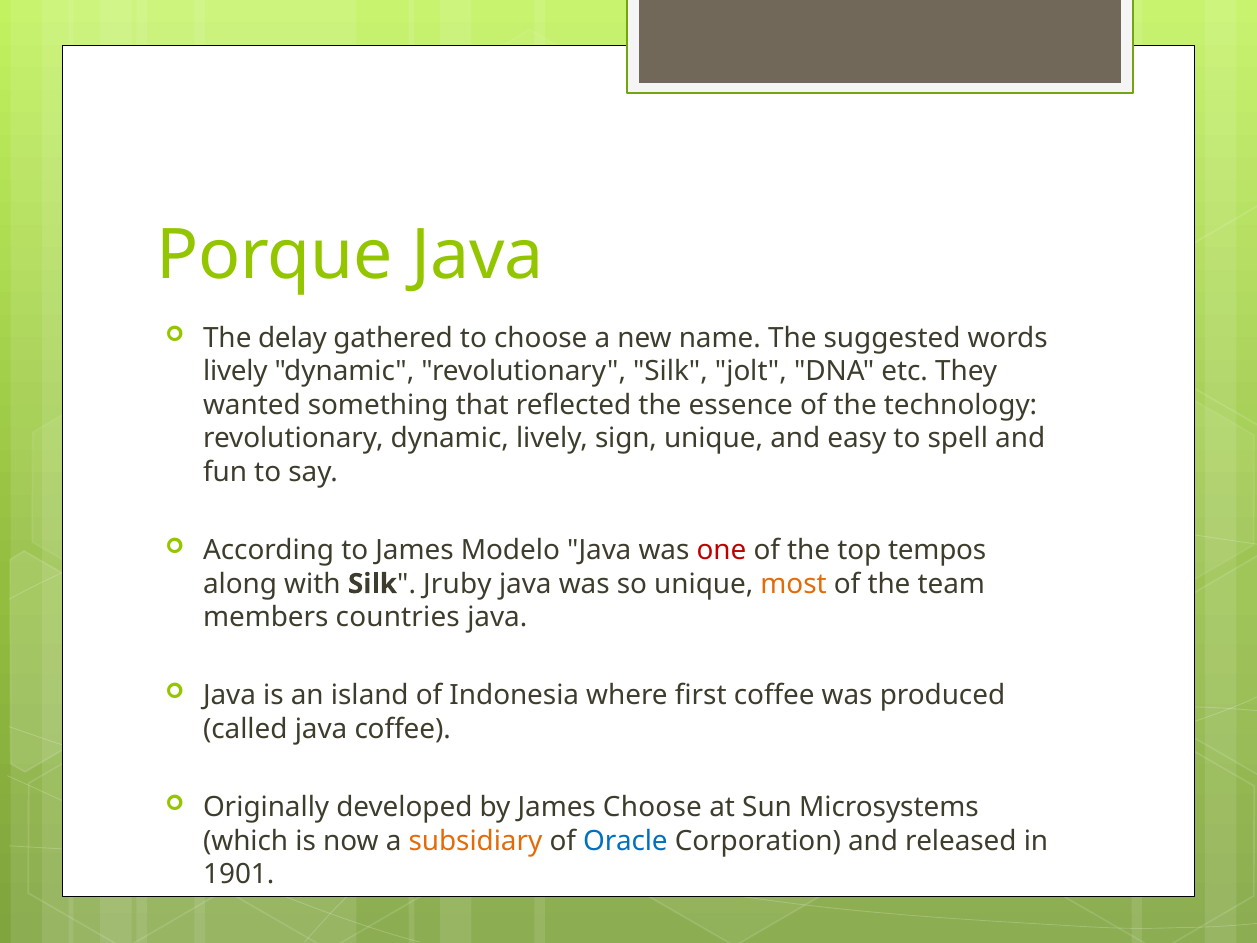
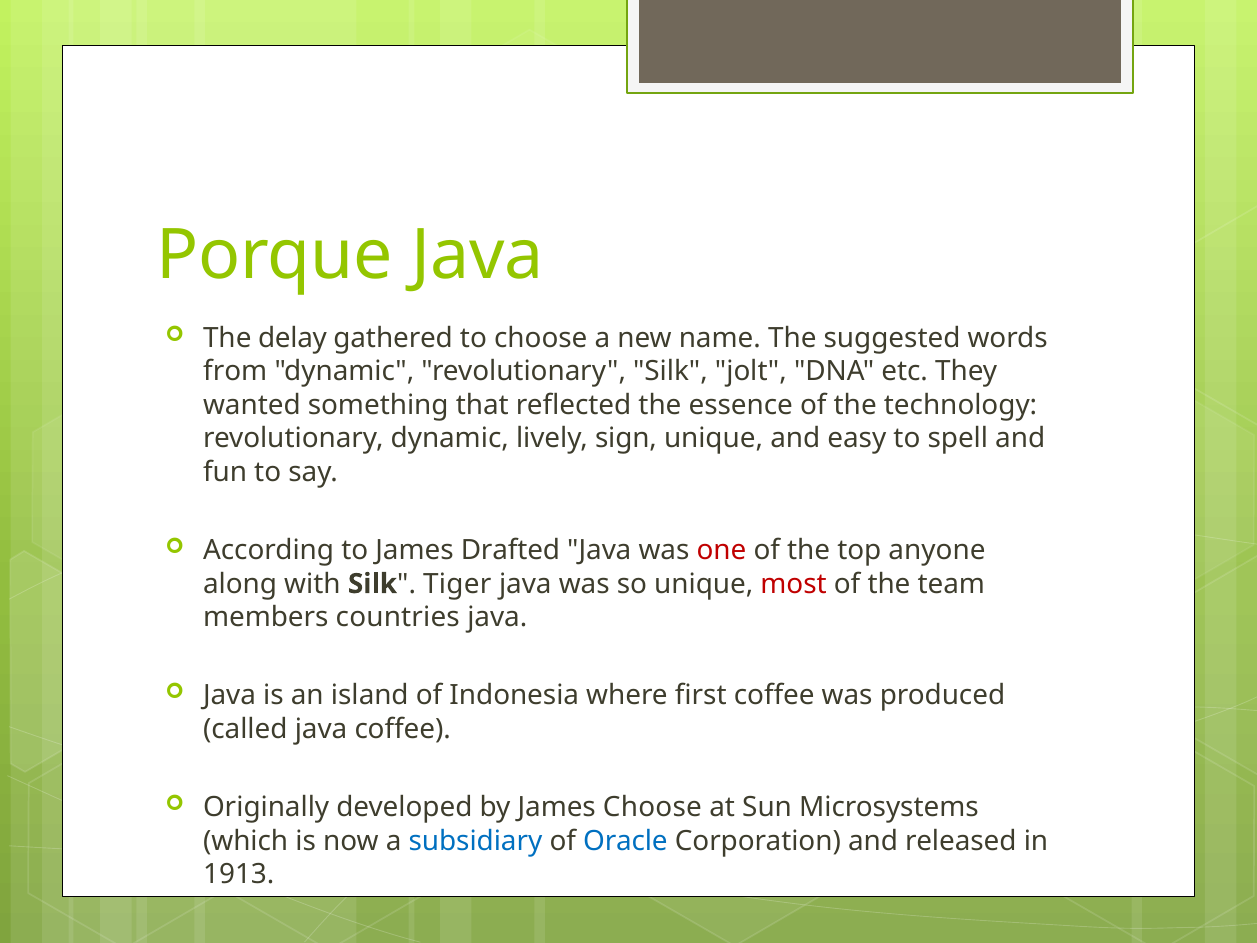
lively: lively -> from (235, 372)
Modelo: Modelo -> Drafted (510, 550)
tempos: tempos -> anyone (937, 550)
Jruby: Jruby -> Tiger (457, 584)
most colour: orange -> red (794, 584)
subsidiary colour: orange -> blue (475, 841)
1901: 1901 -> 1913 (239, 874)
